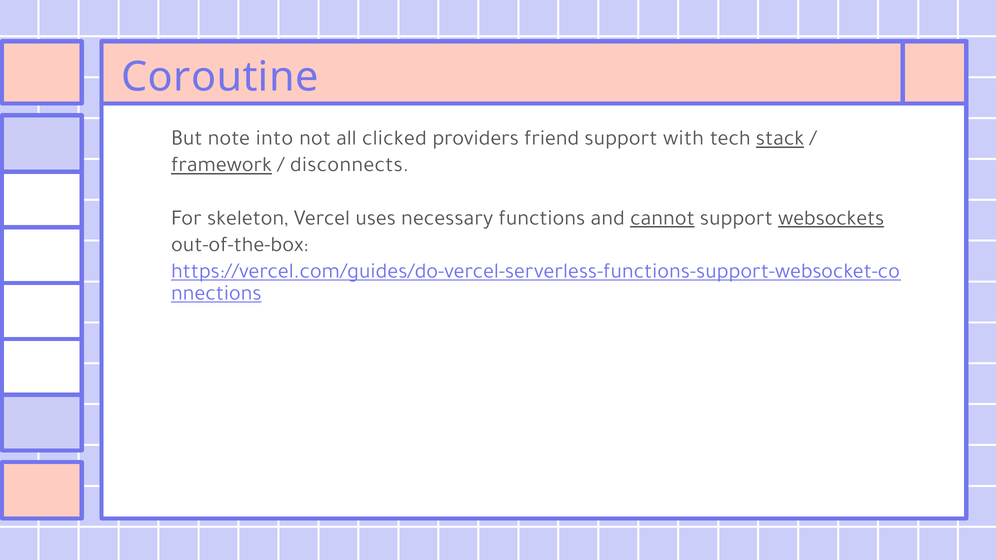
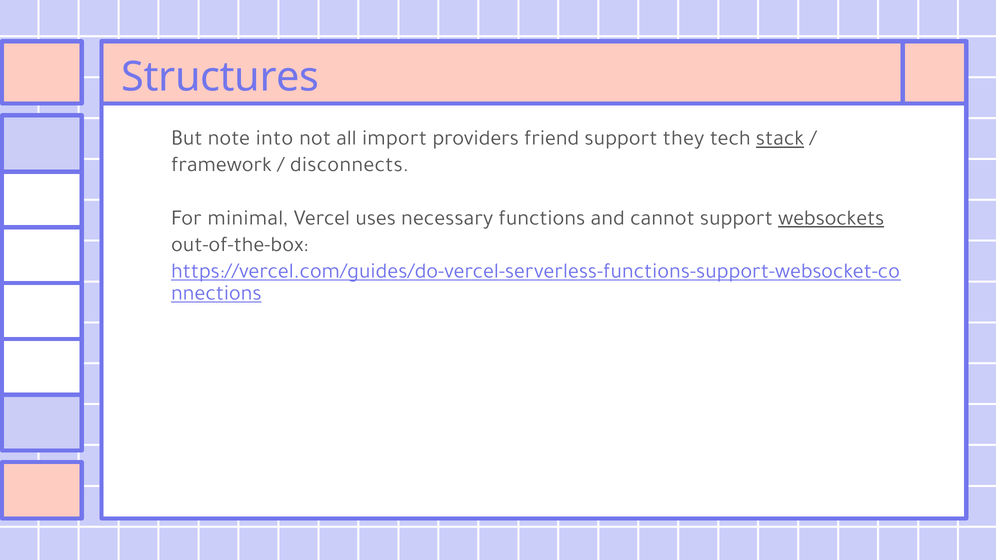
Coroutine: Coroutine -> Structures (220, 77)
clicked: clicked -> import (394, 138)
with: with -> they (684, 138)
framework underline: present -> none (222, 164)
skeleton: skeleton -> minimal (248, 217)
cannot underline: present -> none (662, 217)
